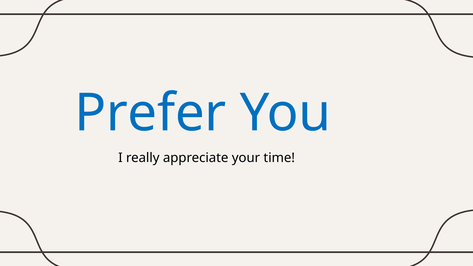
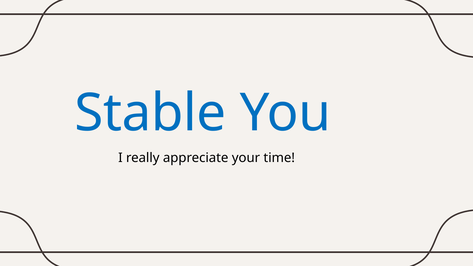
Prefer: Prefer -> Stable (150, 113)
